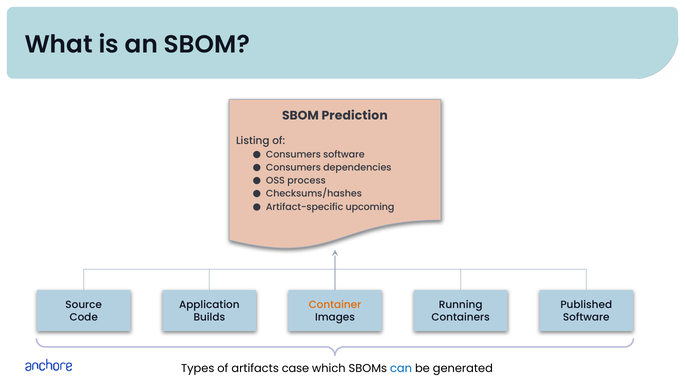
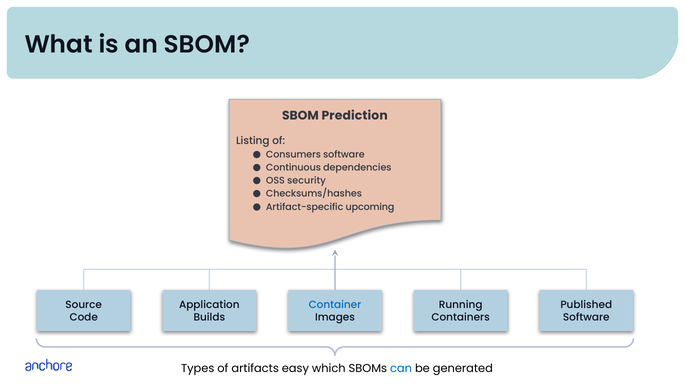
Consumers: Consumers -> Continuous (293, 168)
process: process -> security (307, 181)
Container colour: orange -> blue (335, 305)
case: case -> easy (295, 369)
